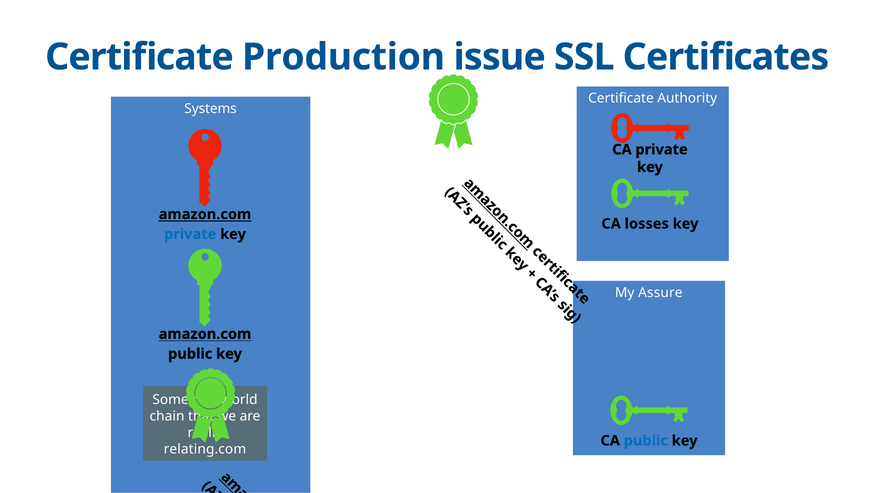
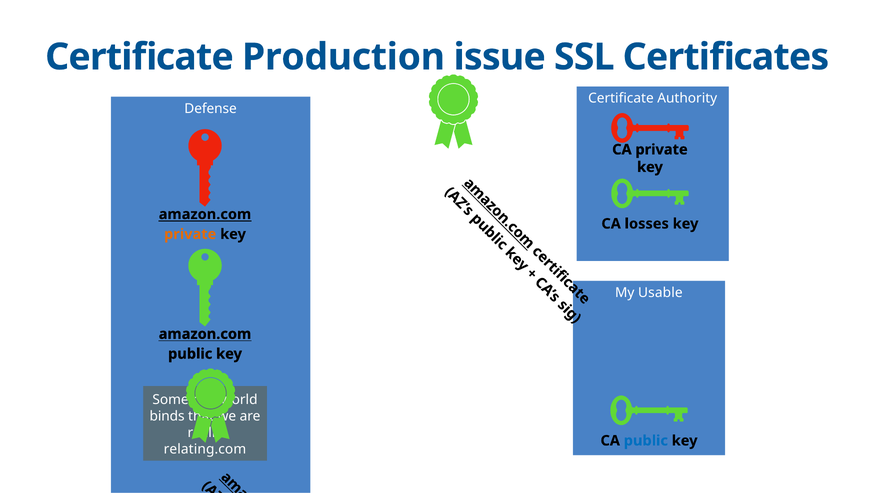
Systems: Systems -> Defense (211, 108)
private colour: blue -> orange (190, 234)
Assure: Assure -> Usable (660, 292)
chain: chain -> binds (167, 416)
